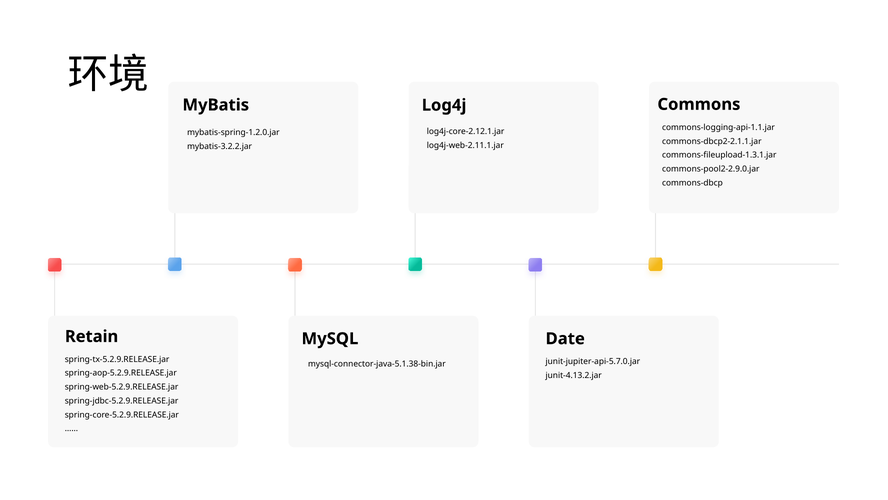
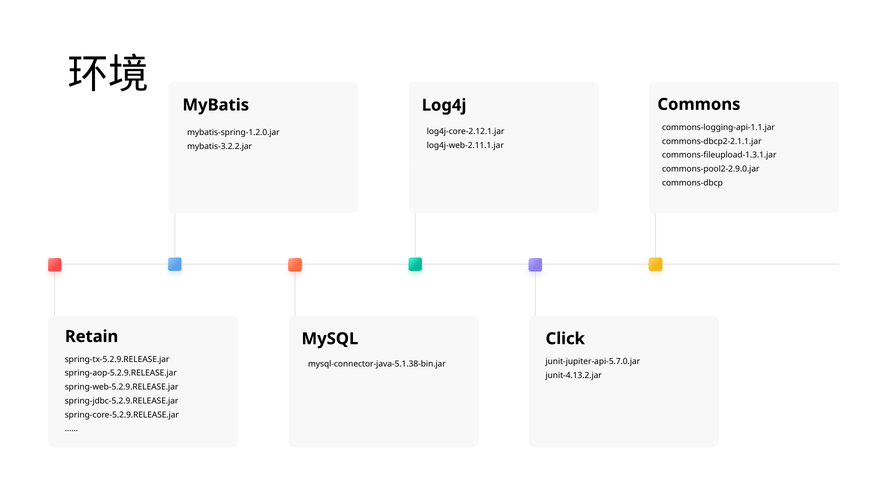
Date: Date -> Click (565, 338)
